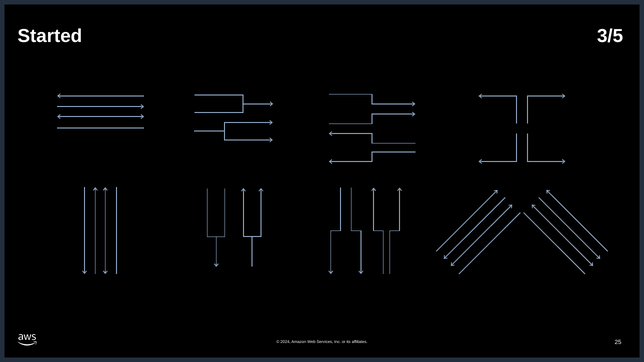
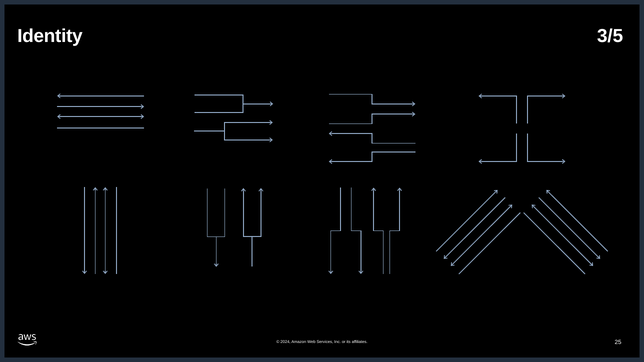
Started: Started -> Identity (50, 36)
